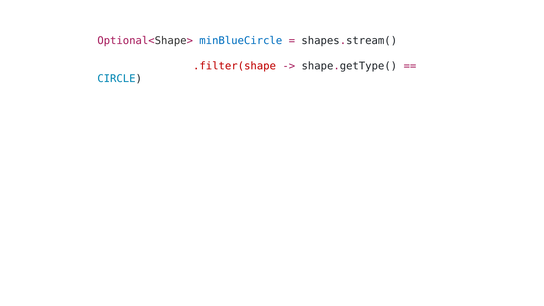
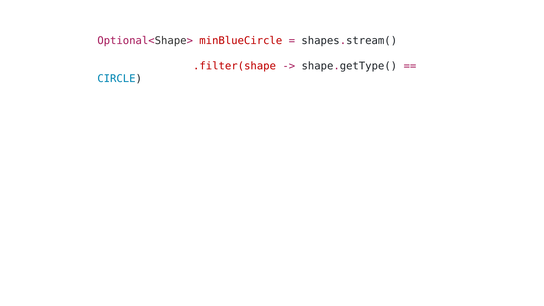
minBlueCircle colour: blue -> red (241, 41)
